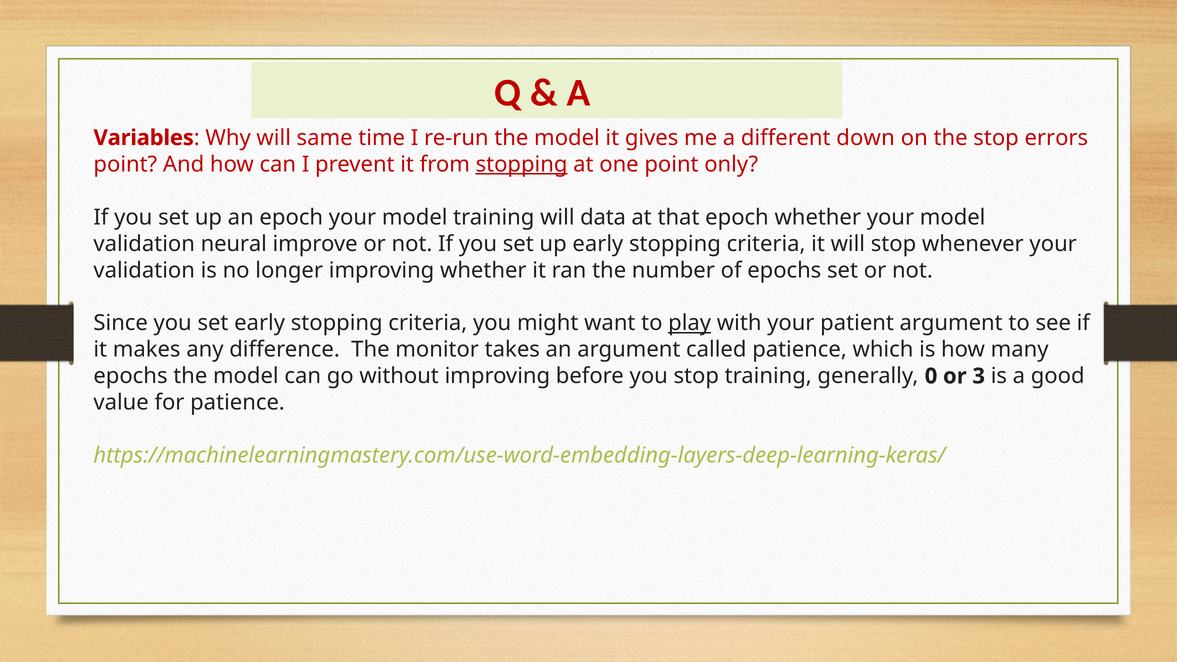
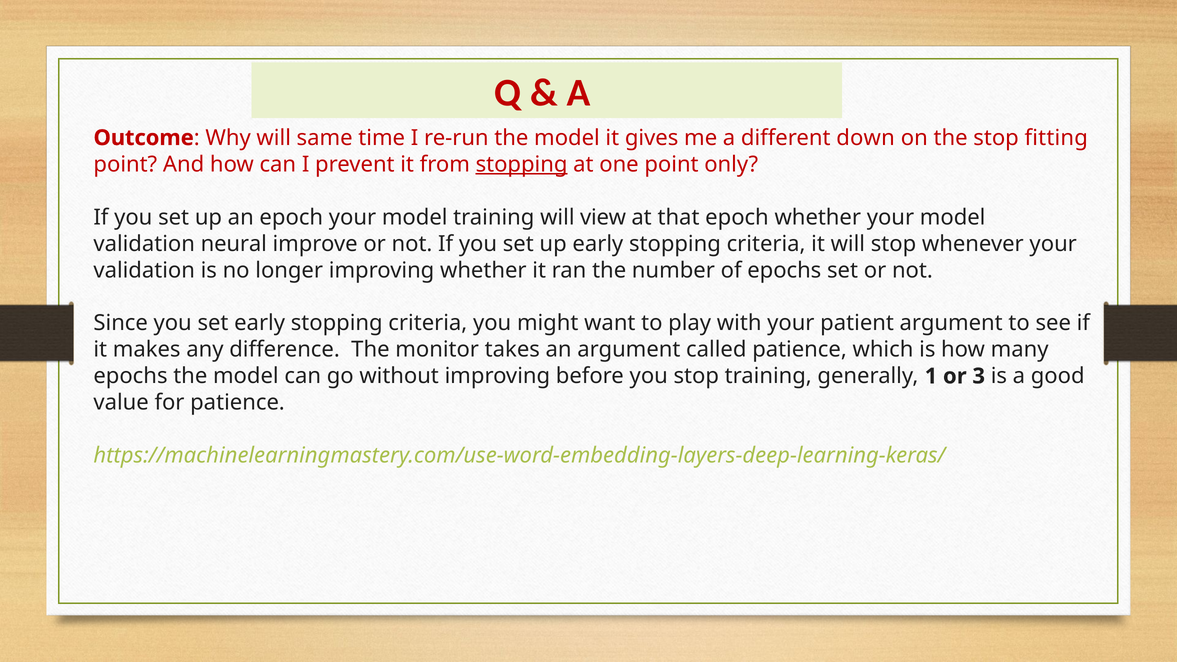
Variables: Variables -> Outcome (144, 138)
errors: errors -> fitting (1056, 138)
data: data -> view (603, 217)
play underline: present -> none (690, 323)
0: 0 -> 1 (931, 376)
